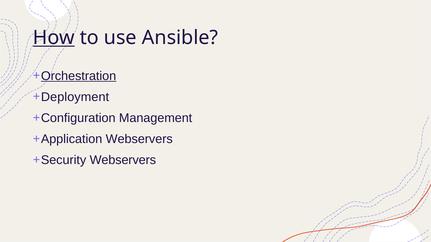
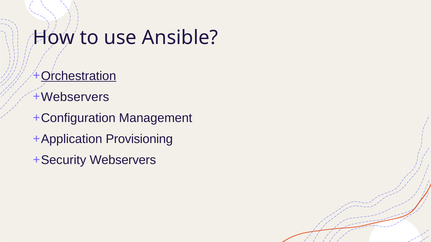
How underline: present -> none (54, 38)
Deployment: Deployment -> Webservers (75, 97)
Application Webservers: Webservers -> Provisioning (139, 139)
